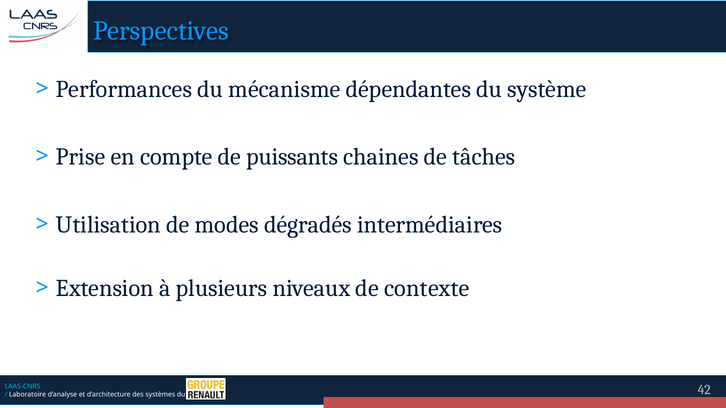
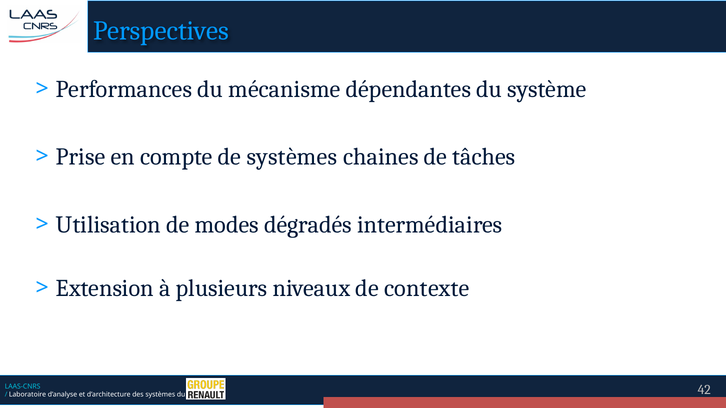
de puissants: puissants -> systèmes (292, 157)
